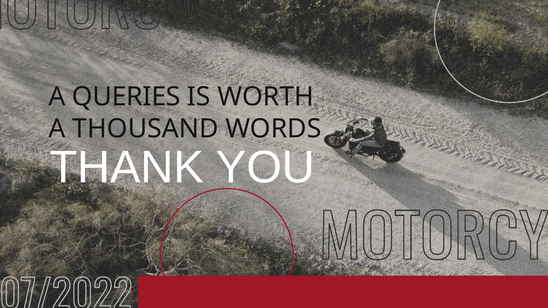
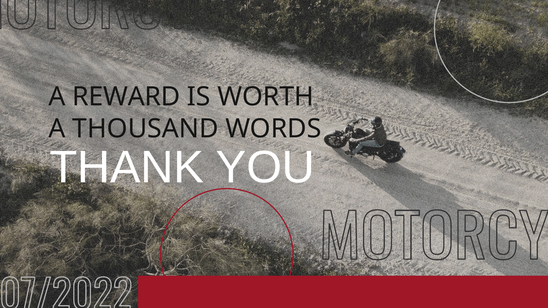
QUERIES: QUERIES -> REWARD (126, 97)
